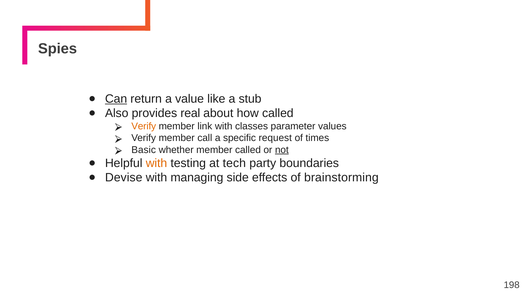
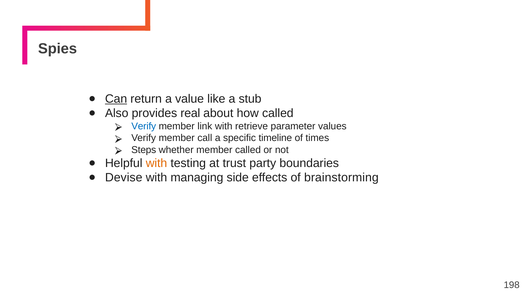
Verify colour: orange -> blue (144, 126)
classes: classes -> retrieve (252, 126)
request: request -> timeline (275, 138)
Basic: Basic -> Steps (144, 150)
not underline: present -> none (282, 150)
tech: tech -> trust (234, 163)
